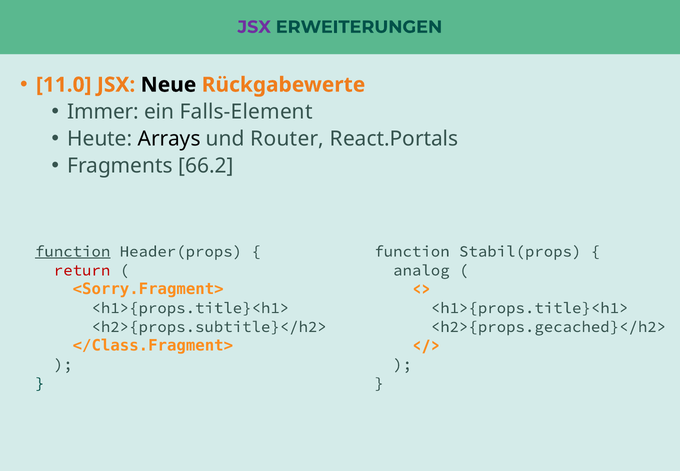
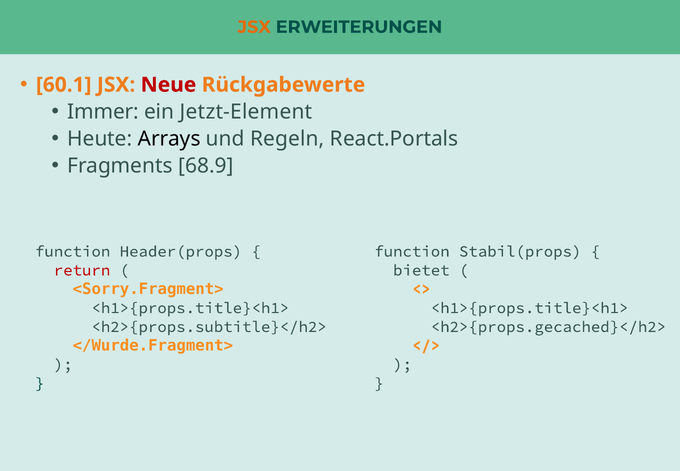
JSX colour: purple -> orange (254, 27)
11.0: 11.0 -> 60.1 (64, 85)
Neue colour: black -> red (169, 85)
Falls-Element: Falls-Element -> Jetzt-Element (246, 112)
Router: Router -> Regeln (287, 139)
66.2: 66.2 -> 68.9 (206, 166)
function underline: present -> none (73, 251)
analog: analog -> bietet (421, 270)
</Class.Fragment>: </Class.Fragment> -> </Wurde.Fragment> (153, 345)
